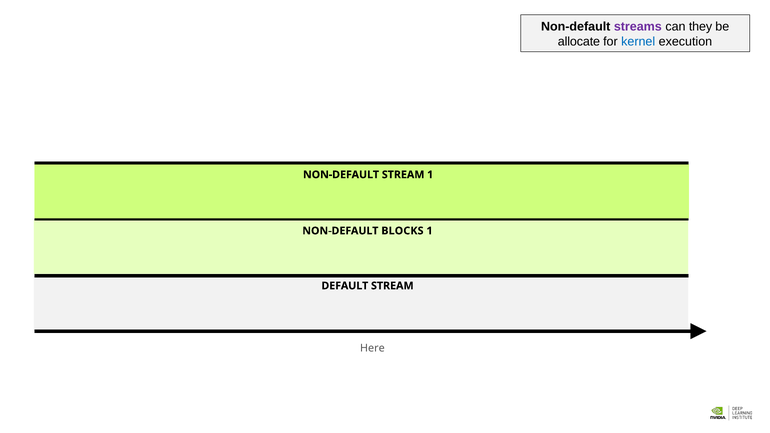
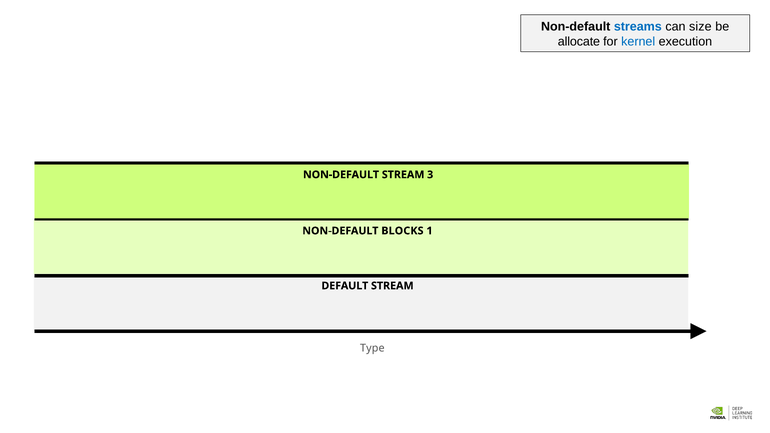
streams colour: purple -> blue (638, 26)
they: they -> size (700, 26)
STREAM 1: 1 -> 3 (430, 175)
Here: Here -> Type (372, 348)
